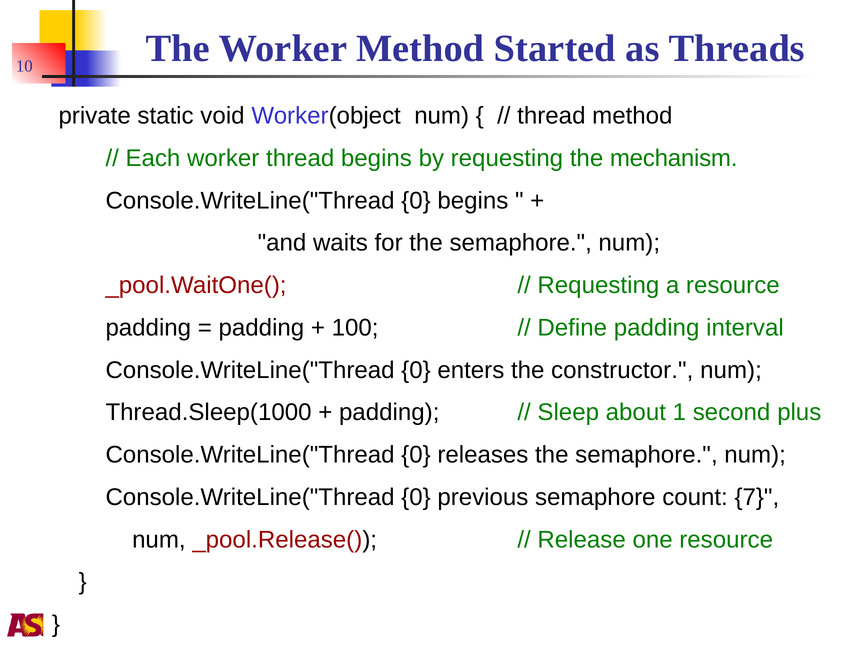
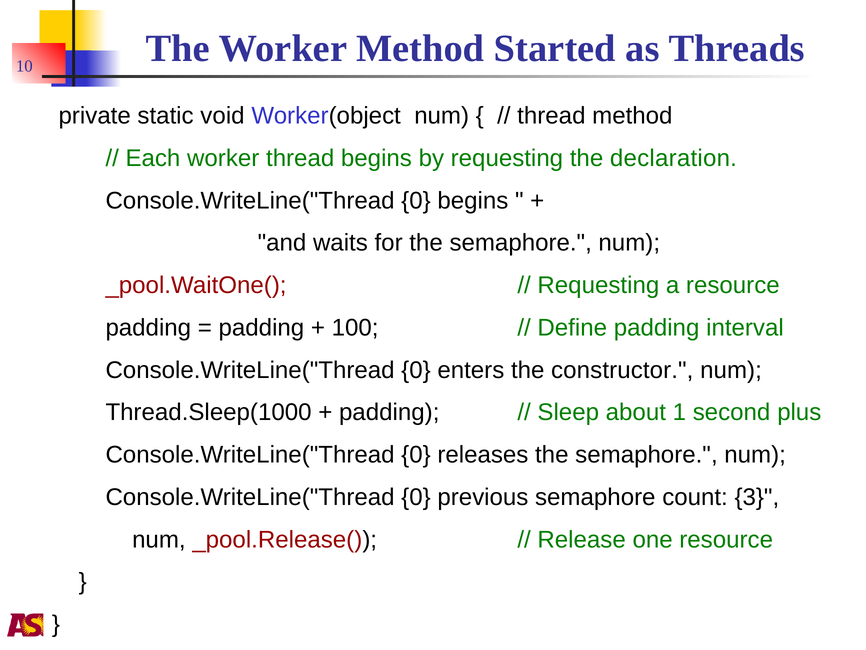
mechanism: mechanism -> declaration (673, 158)
7: 7 -> 3 (757, 497)
